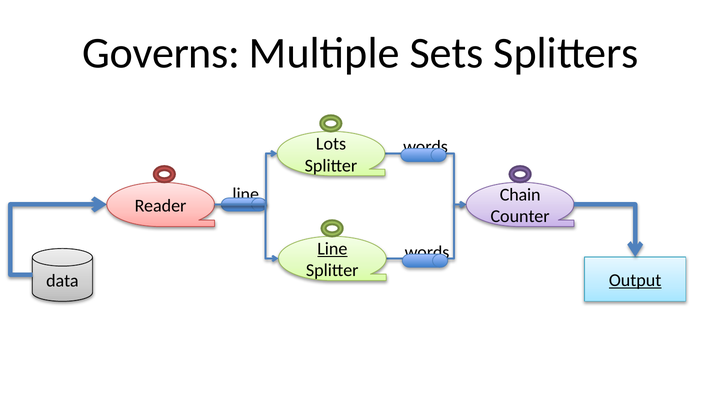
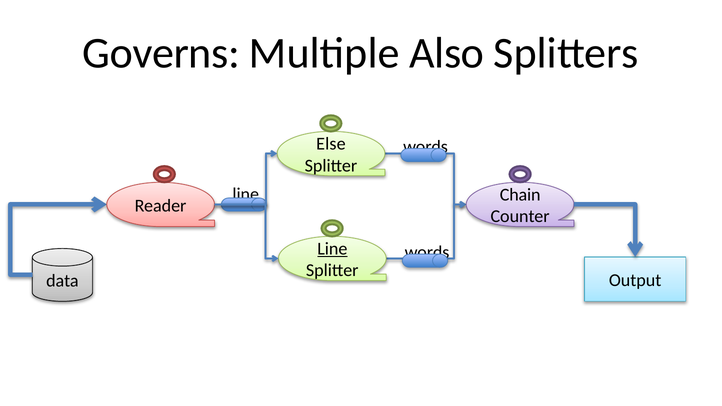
Sets: Sets -> Also (447, 53)
Lots: Lots -> Else (331, 144)
Output underline: present -> none (635, 280)
